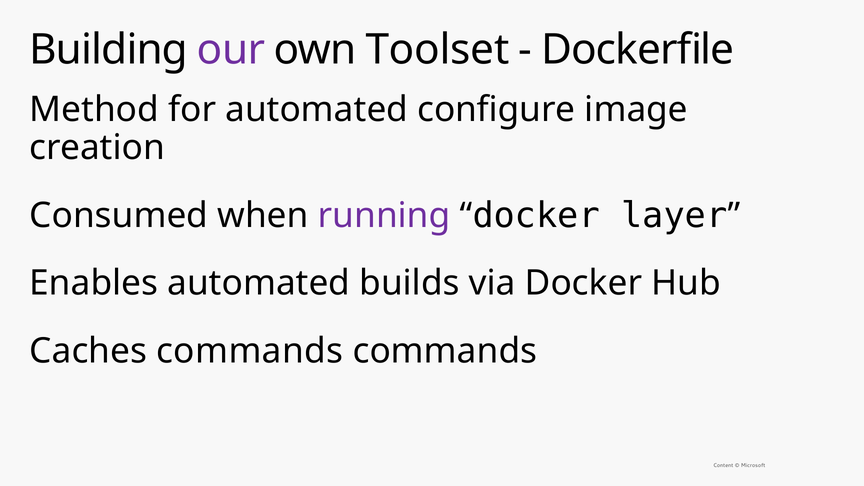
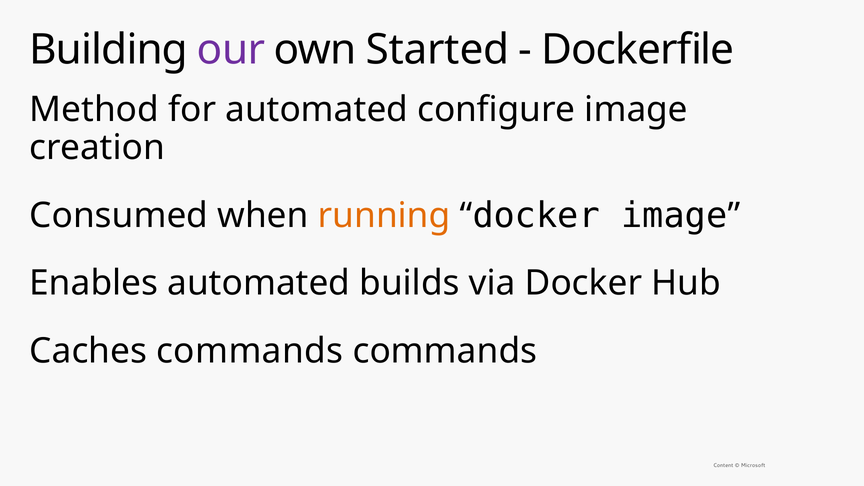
Toolset: Toolset -> Started (437, 50)
running colour: purple -> orange (384, 215)
docker layer: layer -> image (674, 215)
